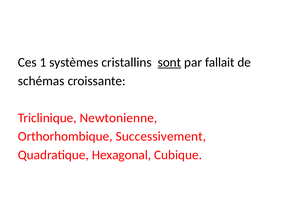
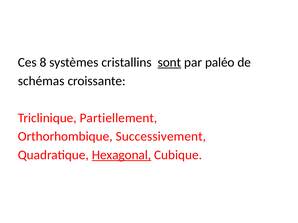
1: 1 -> 8 (43, 63)
fallait: fallait -> paléo (220, 63)
Newtonienne: Newtonienne -> Partiellement (118, 118)
Hexagonal underline: none -> present (121, 155)
